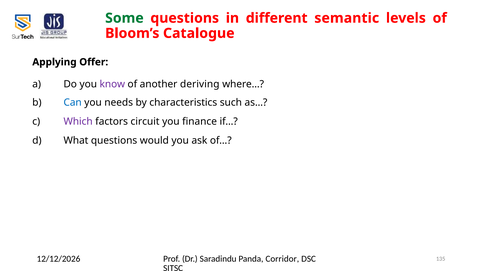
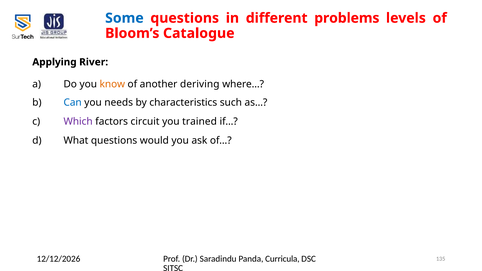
Some colour: green -> blue (124, 18)
semantic: semantic -> problems (347, 18)
Offer: Offer -> River (94, 62)
know colour: purple -> orange (112, 84)
finance: finance -> trained (200, 121)
Corridor: Corridor -> Curricula (282, 259)
